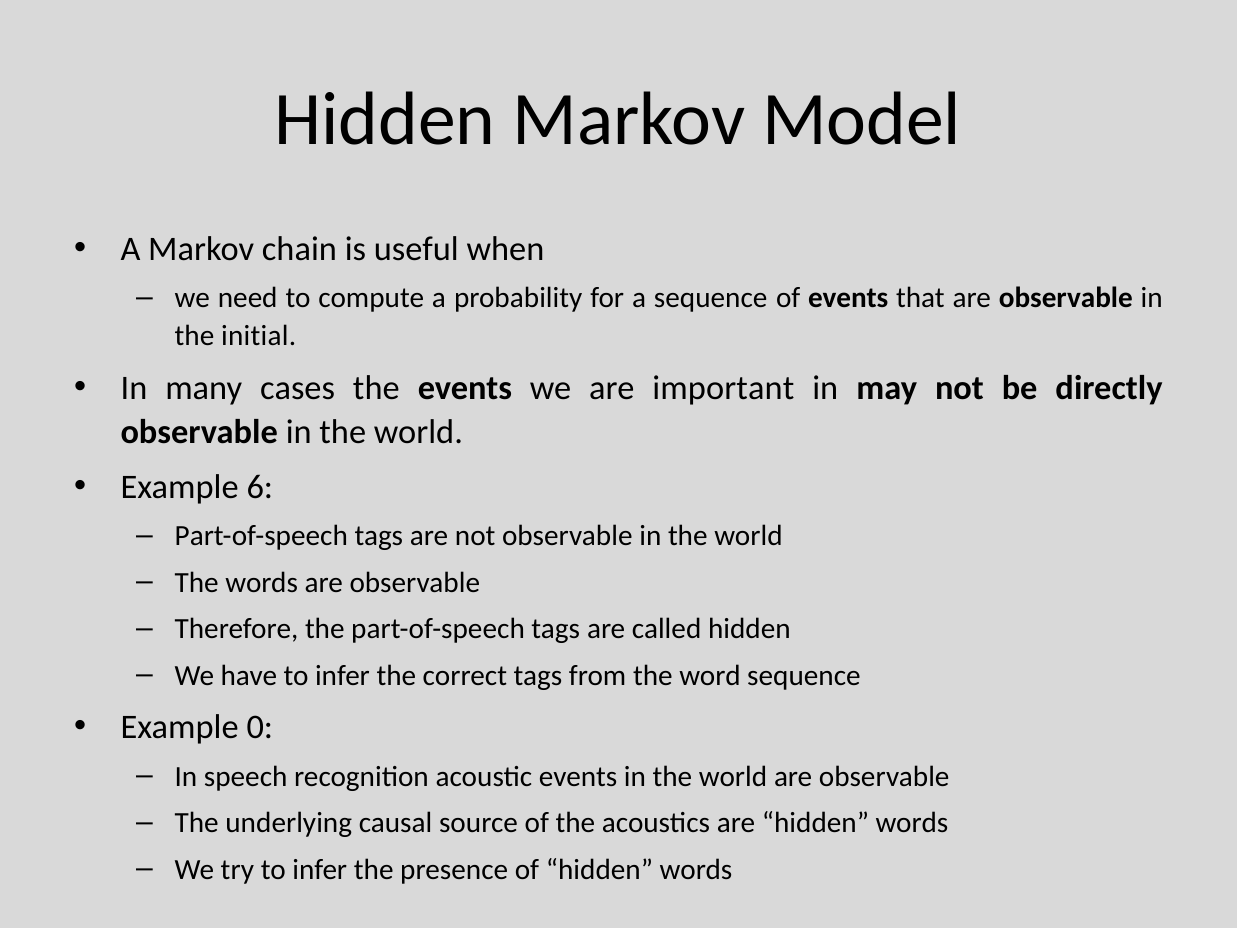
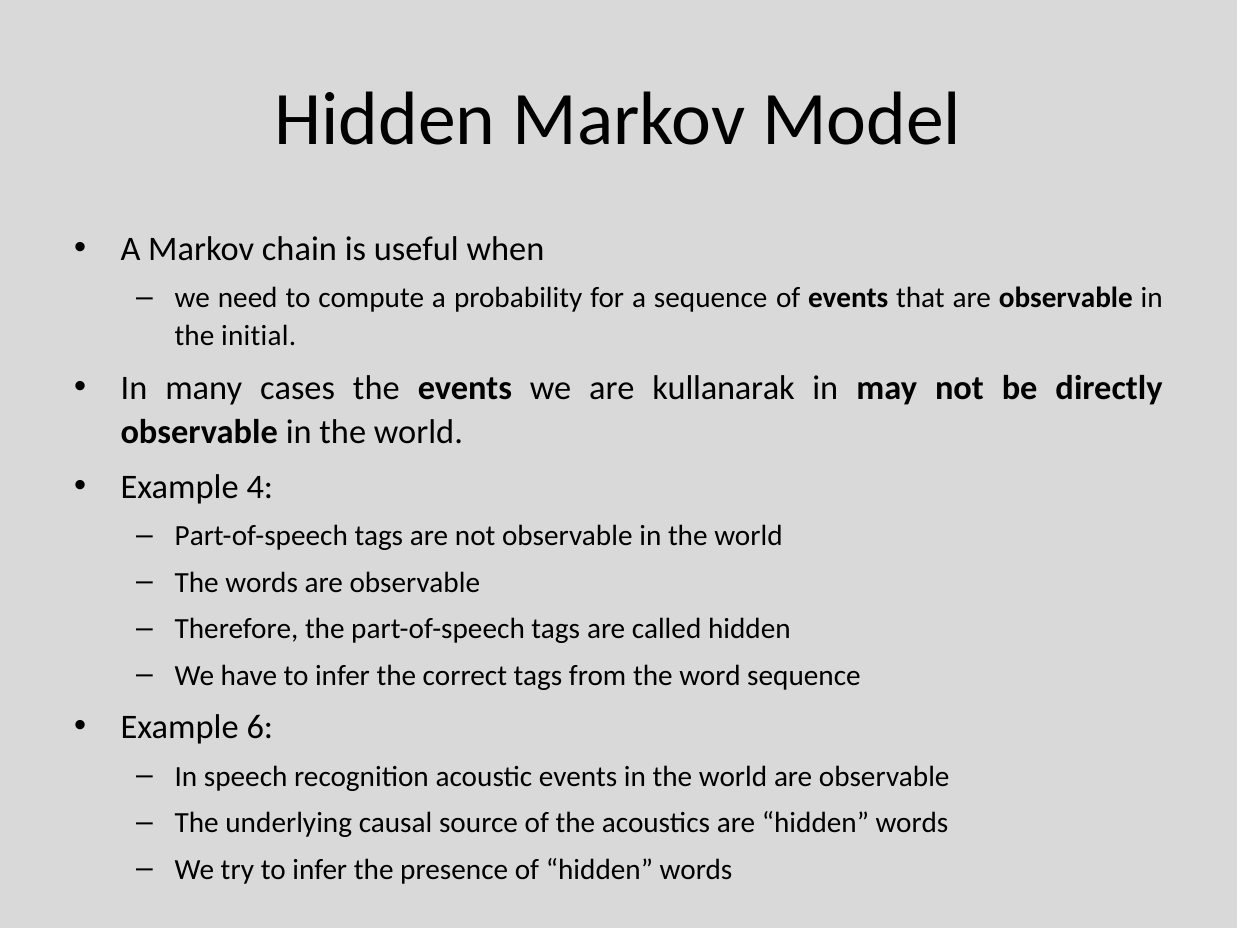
important: important -> kullanarak (724, 388)
6: 6 -> 4 (260, 487)
0: 0 -> 6 (260, 727)
